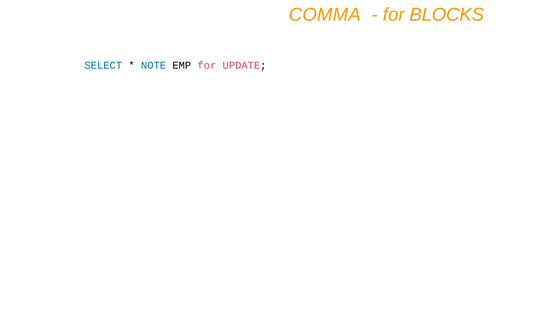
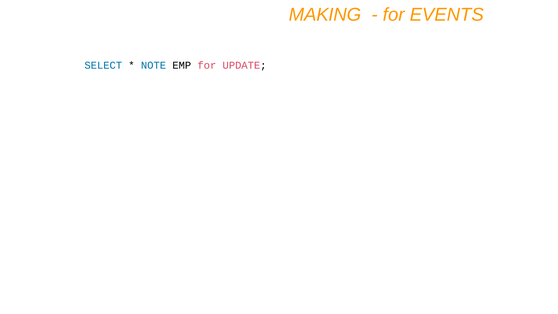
COMMA: COMMA -> MAKING (325, 15)
BLOCKS: BLOCKS -> EVENTS (447, 15)
